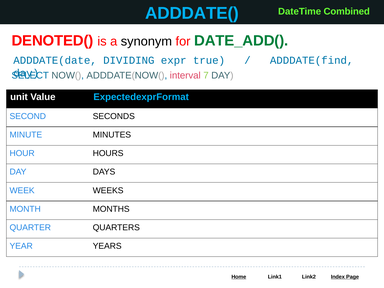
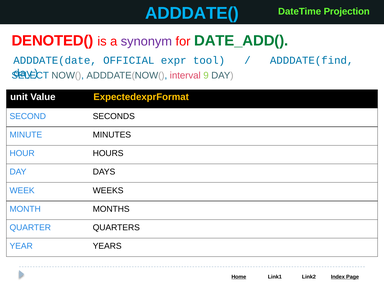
Combined: Combined -> Projection (347, 12)
synonym colour: black -> purple (146, 41)
DIVIDING: DIVIDING -> OFFICIAL (129, 60)
true: true -> tool (209, 60)
7: 7 -> 9 (206, 75)
ExpectedexprFormat colour: light blue -> yellow (141, 97)
